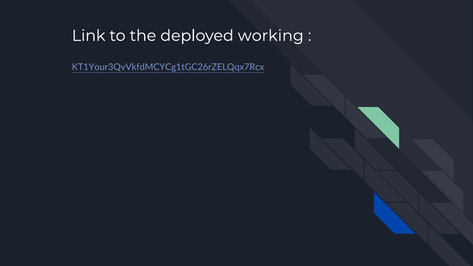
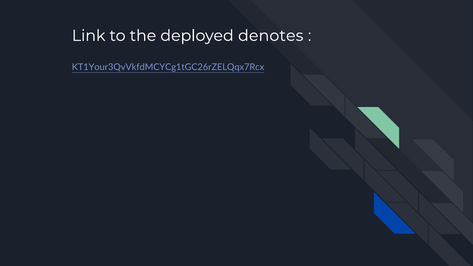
working: working -> denotes (271, 36)
